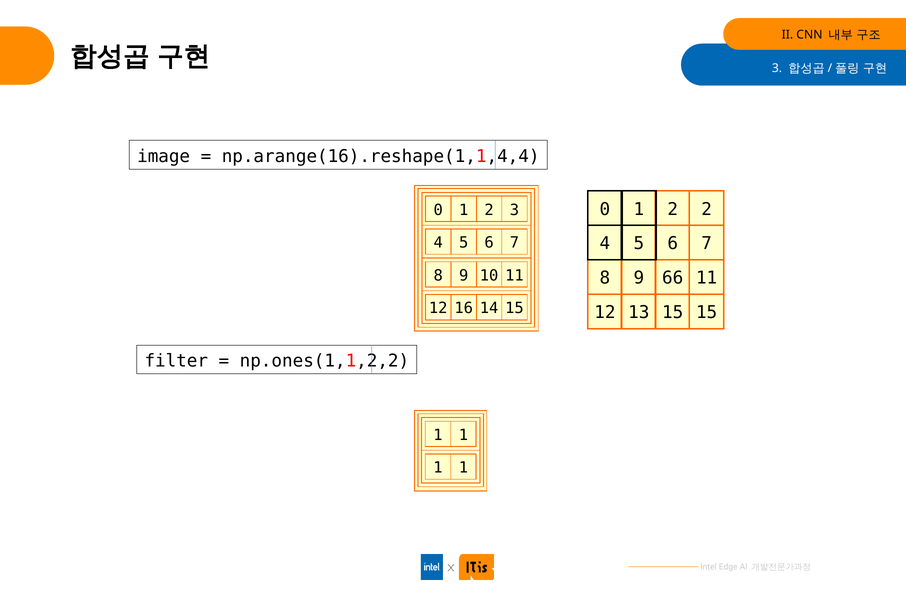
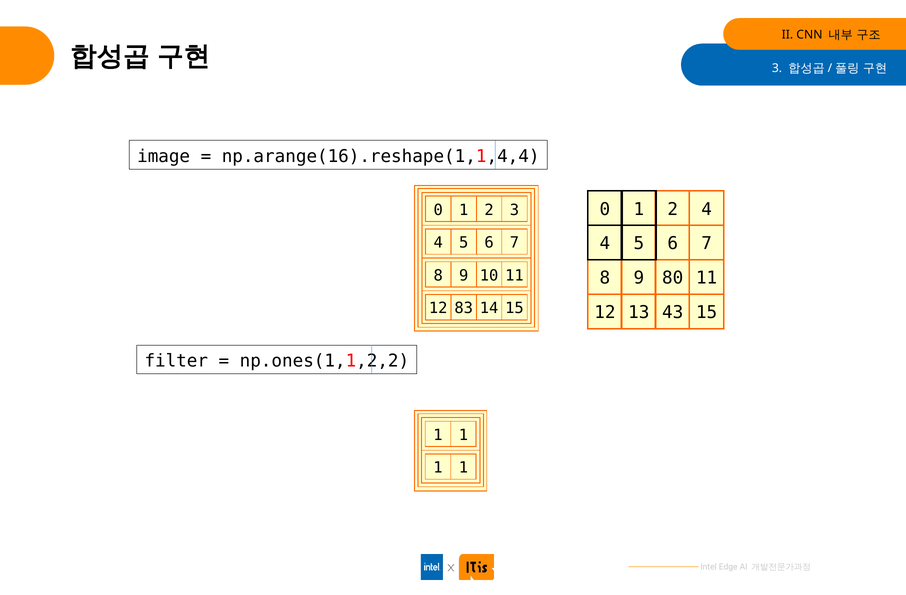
2 2: 2 -> 4 (707, 209)
66: 66 -> 80 (673, 278)
16: 16 -> 83 (464, 308)
13 15: 15 -> 43 (673, 313)
